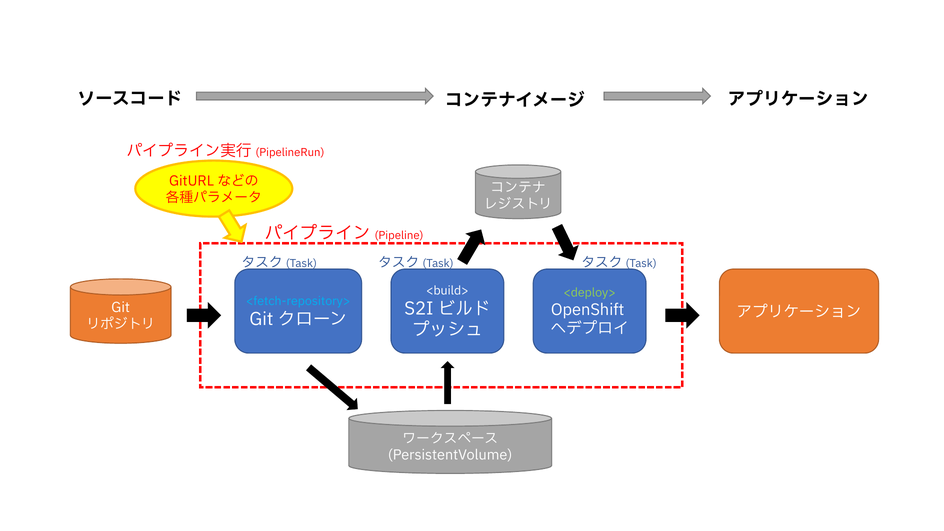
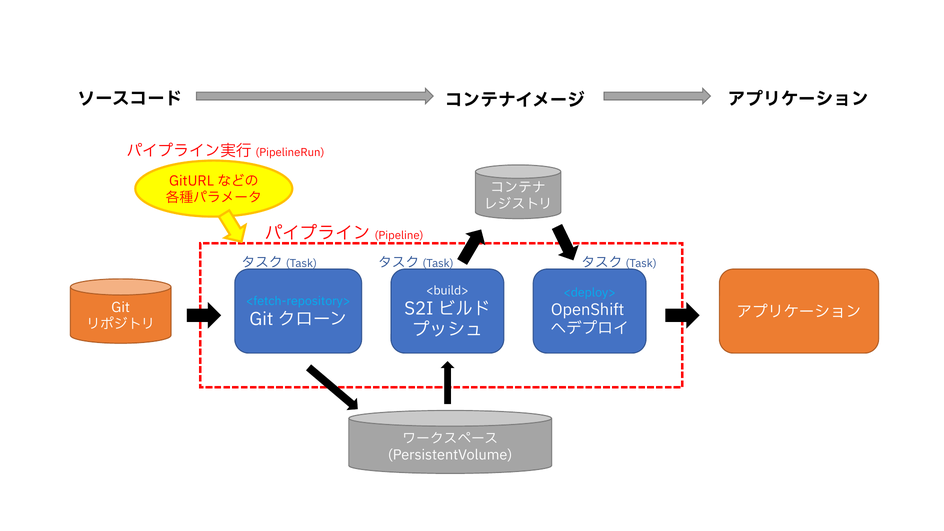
<deploy> colour: light green -> light blue (590, 293)
